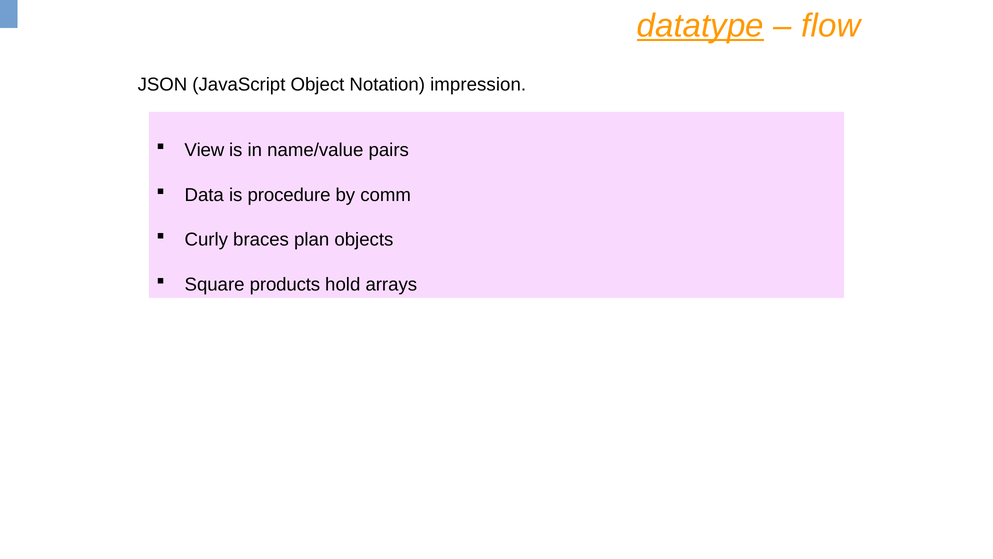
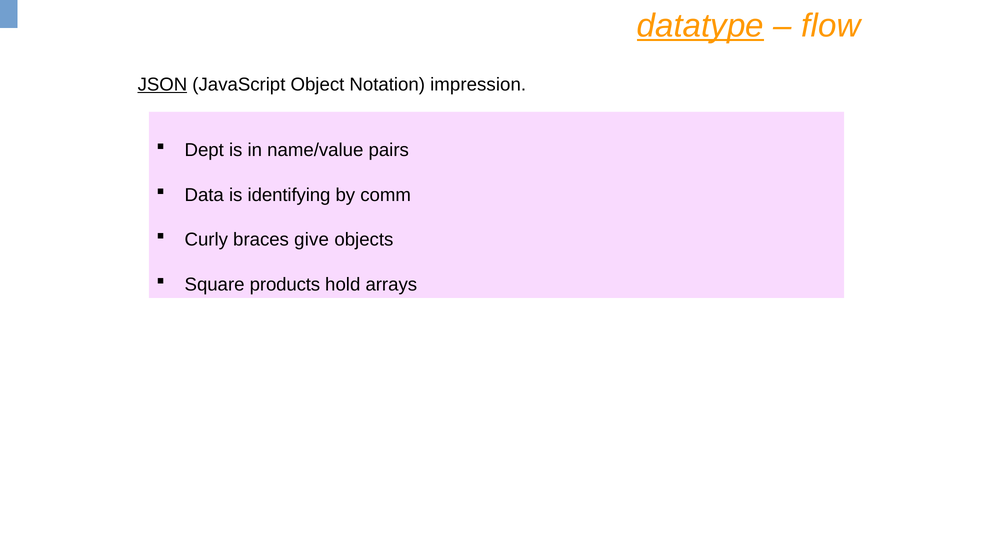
JSON underline: none -> present (162, 84)
View: View -> Dept (204, 150)
procedure: procedure -> identifying (289, 195)
plan: plan -> give (312, 240)
